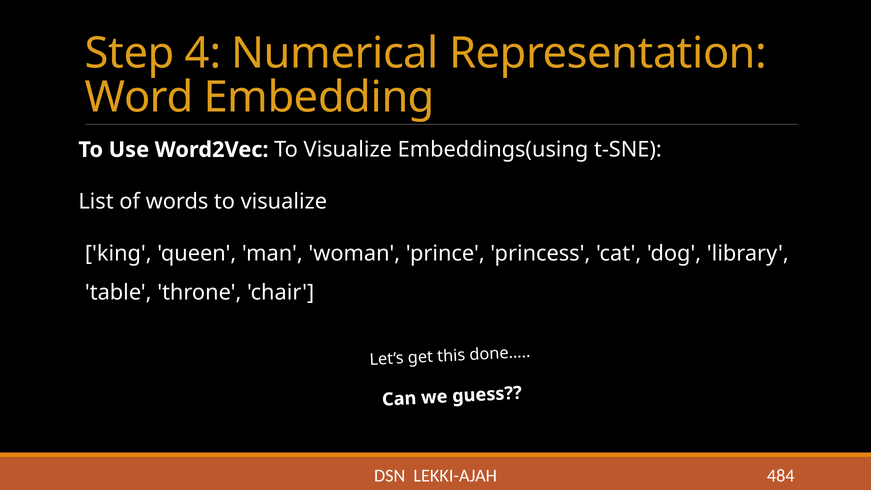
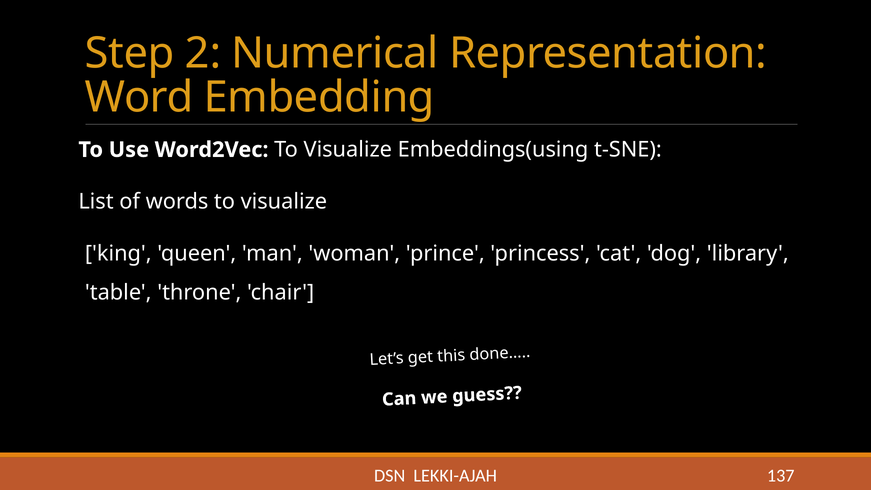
4: 4 -> 2 (203, 53)
484: 484 -> 137 (781, 476)
